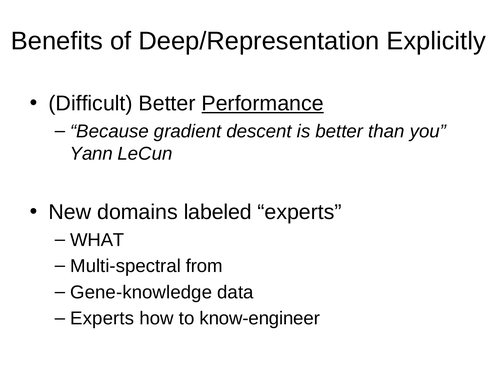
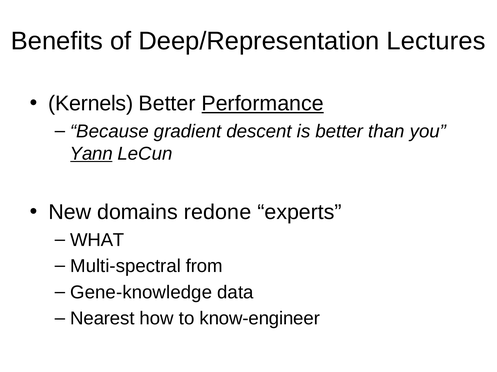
Explicitly: Explicitly -> Lectures (436, 41)
Difficult: Difficult -> Kernels (91, 104)
Yann underline: none -> present (91, 154)
labeled: labeled -> redone (218, 213)
Experts: Experts -> Nearest (102, 319)
